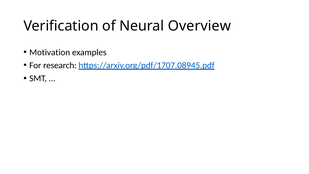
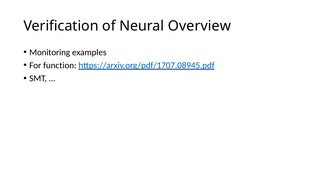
Motivation: Motivation -> Monitoring (50, 52)
research: research -> function (60, 65)
